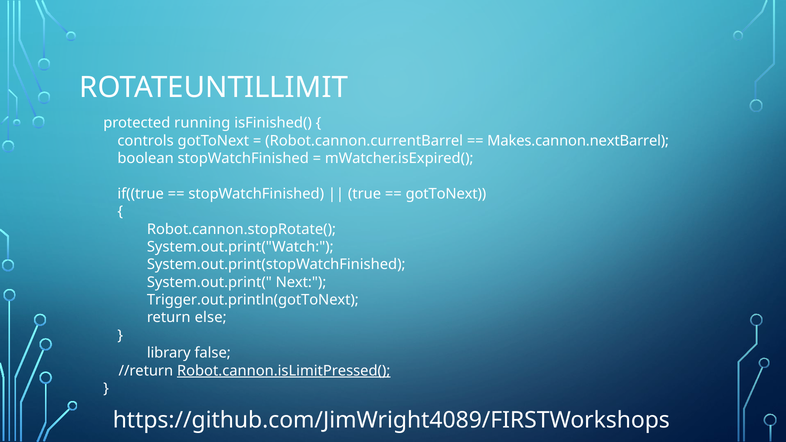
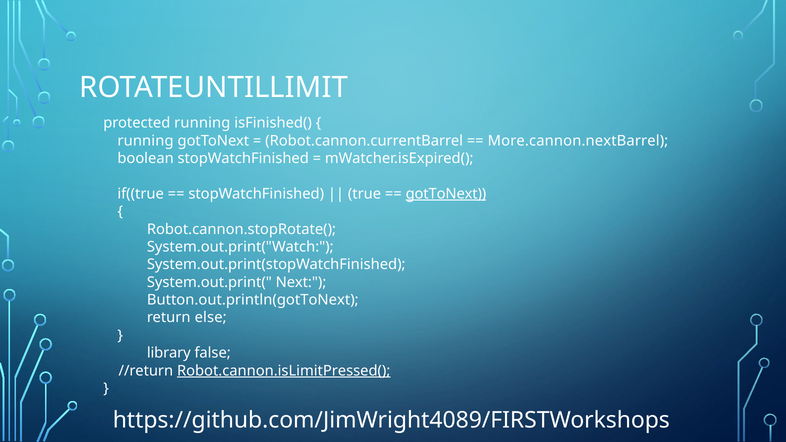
controls: controls -> running (146, 141)
Makes.cannon.nextBarrel: Makes.cannon.nextBarrel -> More.cannon.nextBarrel (578, 141)
gotToNext underline: none -> present (446, 194)
Trigger.out.println(gotToNext: Trigger.out.println(gotToNext -> Button.out.println(gotToNext (253, 300)
